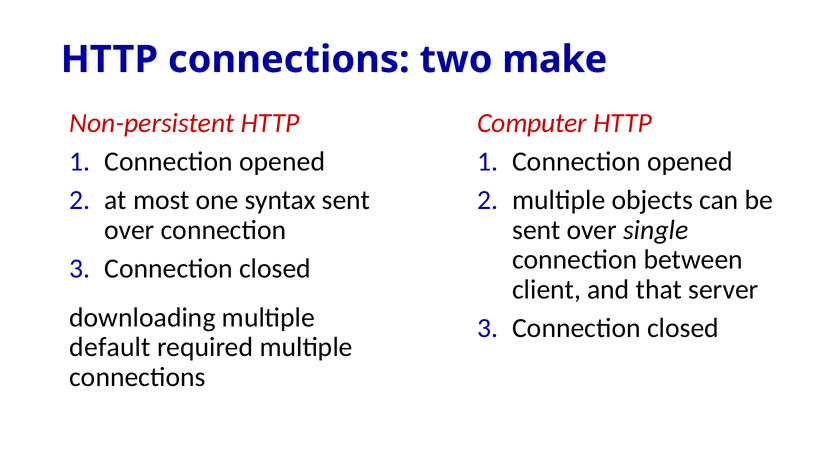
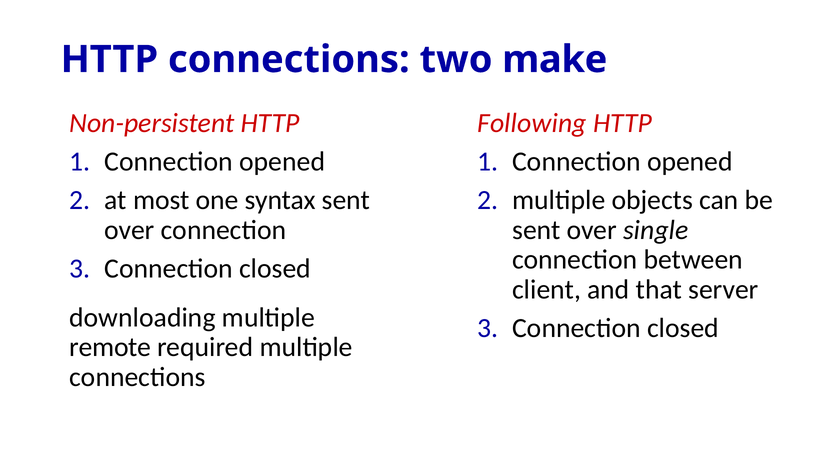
Computer: Computer -> Following (532, 123)
default: default -> remote (110, 348)
